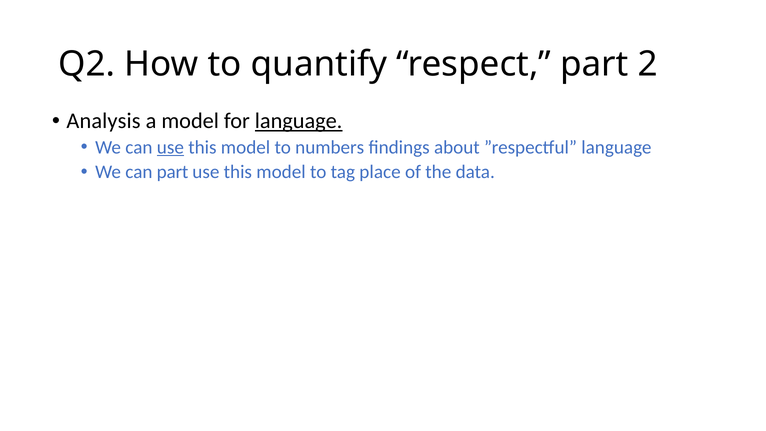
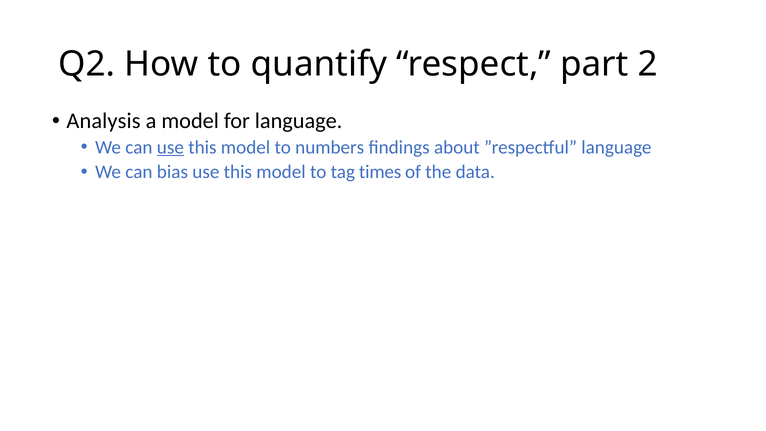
language underline: present -> none (299, 121)
can part: part -> bias (172, 172)
place: place -> times (380, 172)
